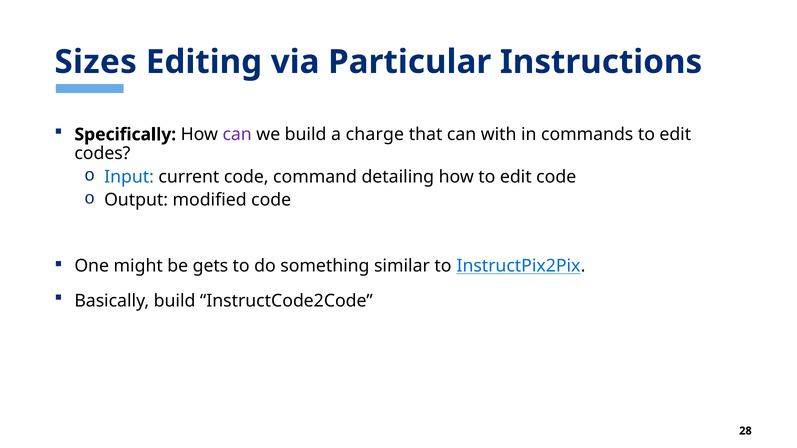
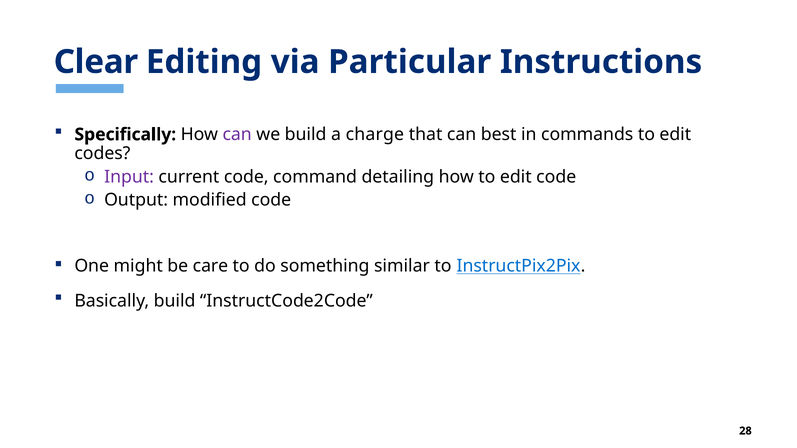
Sizes: Sizes -> Clear (96, 62)
with: with -> best (499, 135)
Input colour: blue -> purple (129, 177)
gets: gets -> care (210, 266)
